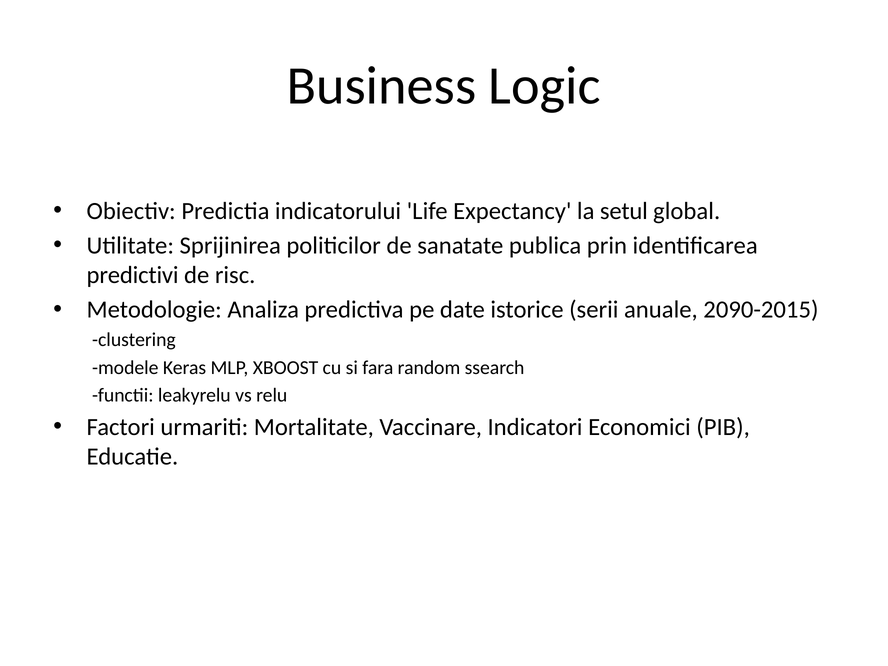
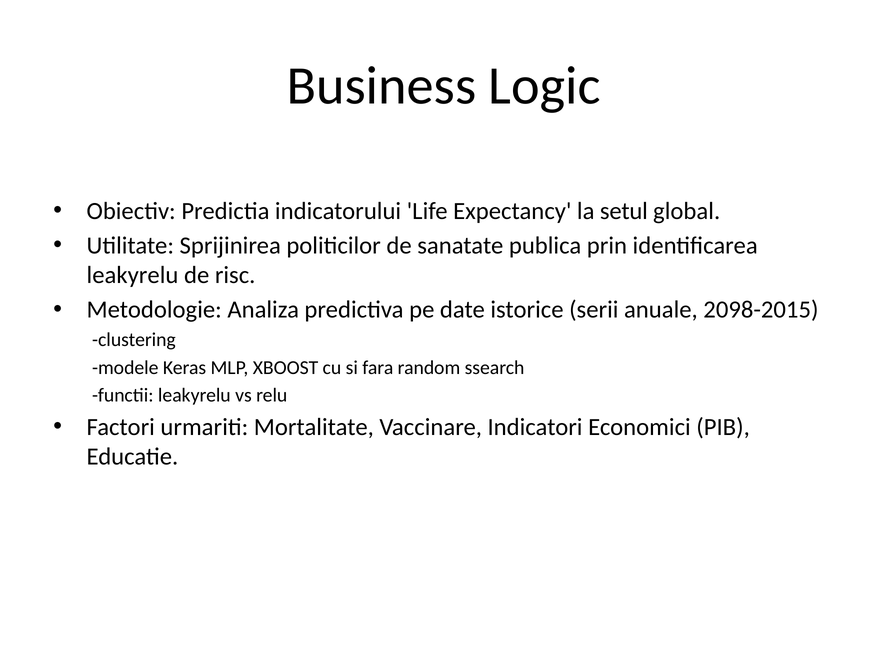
predictivi: predictivi -> leakyrelu (133, 275)
2090-2015: 2090-2015 -> 2098-2015 (761, 310)
